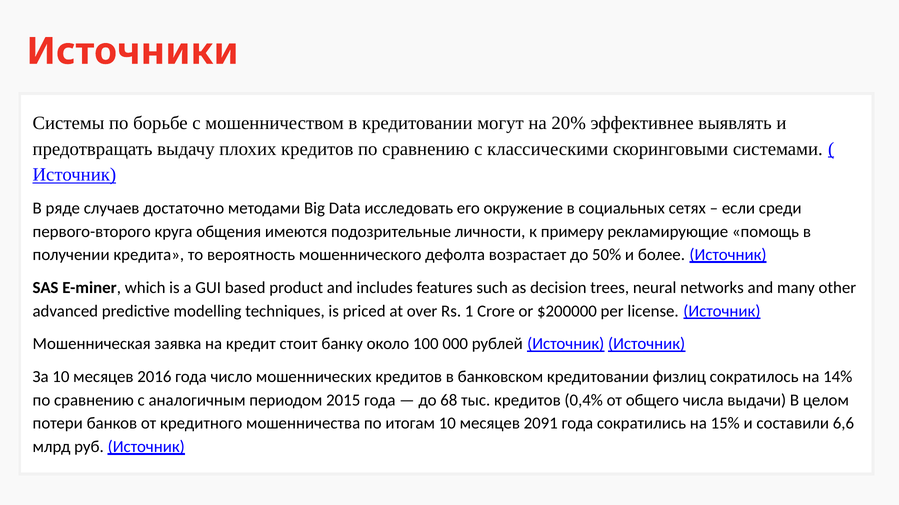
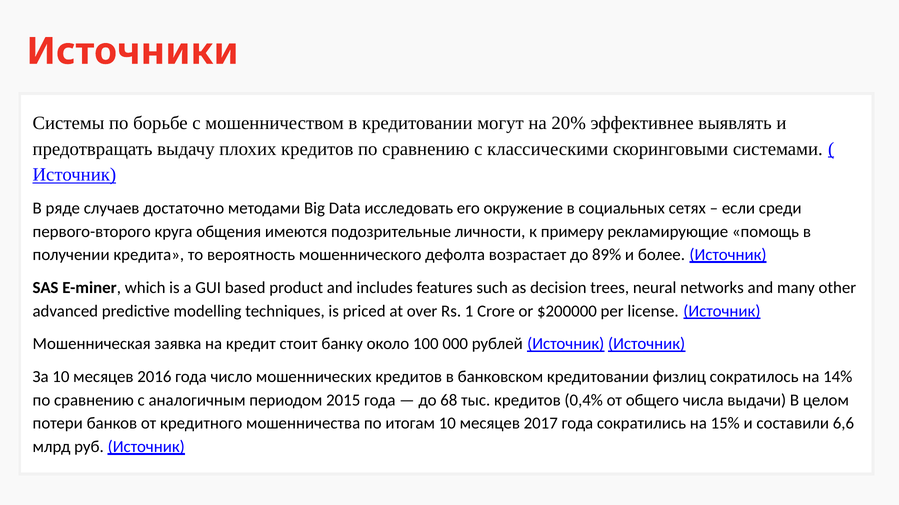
50%: 50% -> 89% (607, 255)
2091: 2091 -> 2017 (541, 424)
